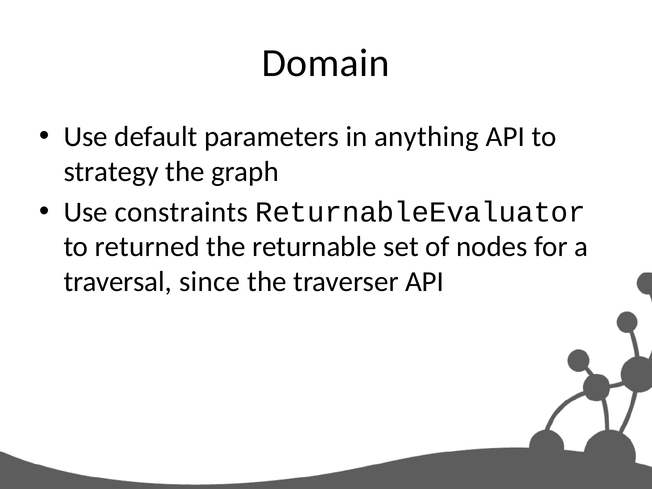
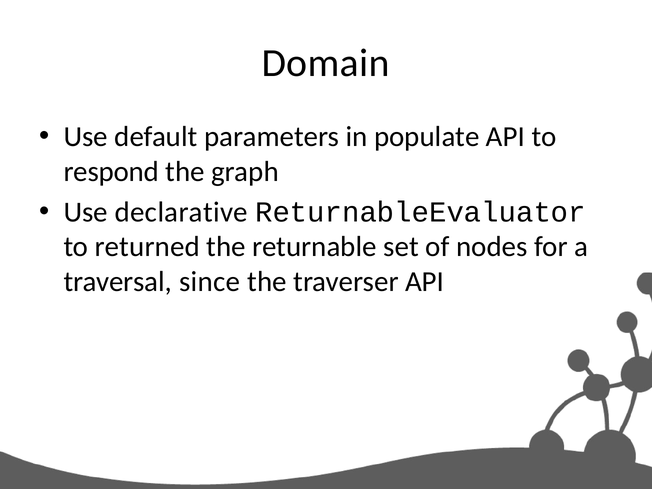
anything: anything -> populate (427, 137)
strategy: strategy -> respond (111, 172)
constraints: constraints -> declarative (181, 212)
